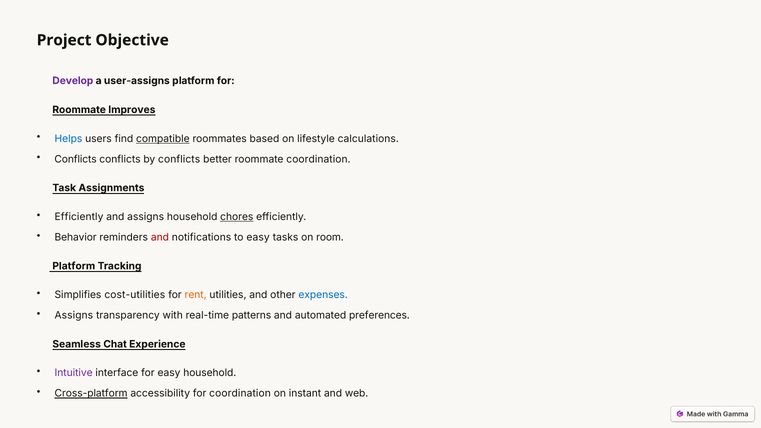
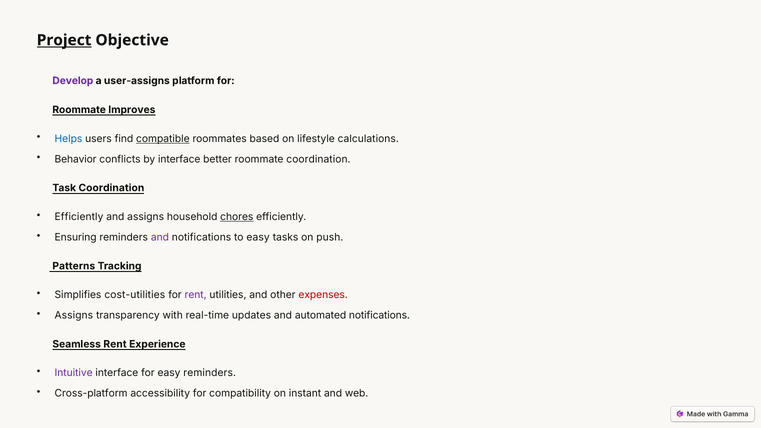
Project underline: none -> present (64, 40)
Conflicts: Conflicts -> Behavior (76, 159)
by conflicts: conflicts -> interface (179, 159)
Task Assignments: Assignments -> Coordination (111, 188)
Behavior: Behavior -> Ensuring (76, 237)
and colour: red -> purple (160, 237)
room: room -> push (330, 237)
Platform: Platform -> Patterns (74, 266)
rent colour: orange -> purple (196, 295)
expenses colour: blue -> red (323, 295)
patterns: patterns -> updates (251, 316)
automated preferences: preferences -> notifications (379, 316)
Seamless Chat: Chat -> Rent (115, 344)
easy household: household -> reminders (210, 373)
Cross-platform underline: present -> none (91, 394)
for coordination: coordination -> compatibility (240, 394)
